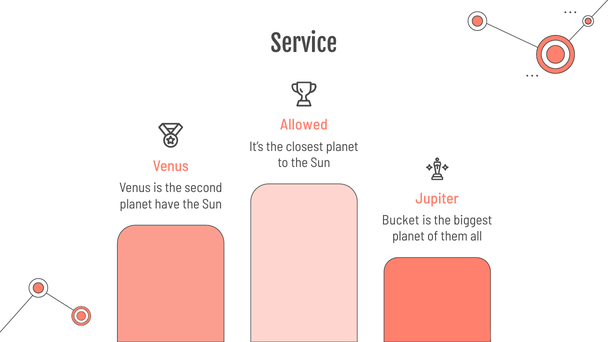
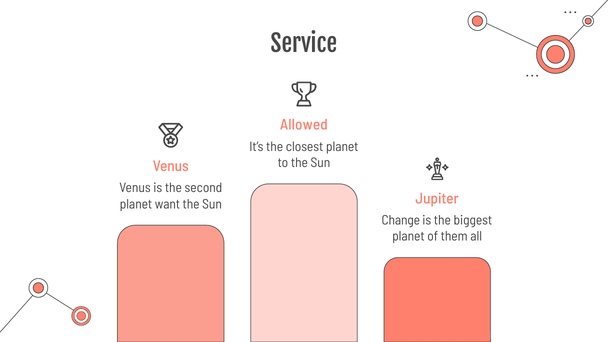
have: have -> want (167, 204)
Bucket: Bucket -> Change (401, 220)
